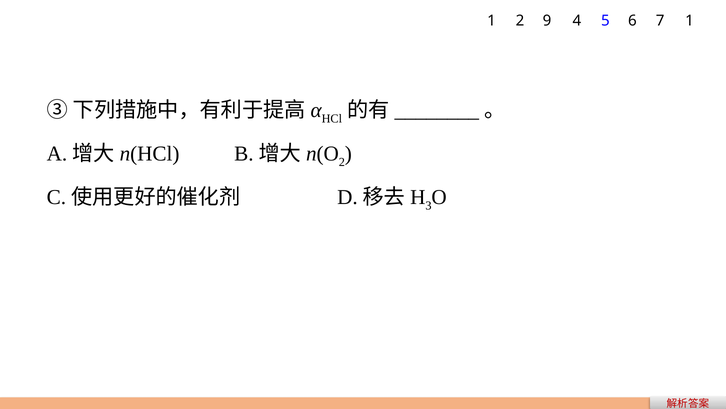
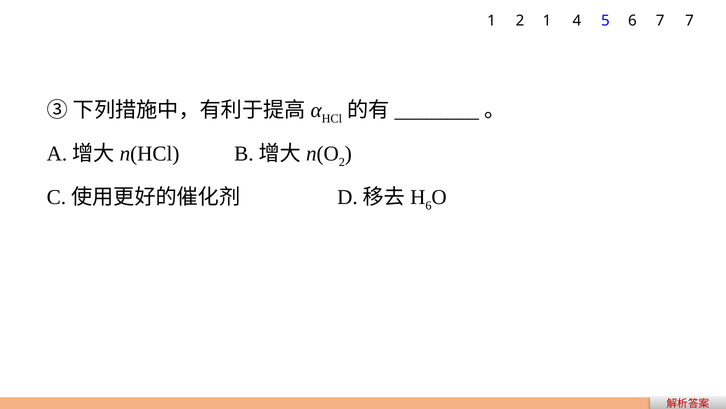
2 9: 9 -> 1 (547, 21)
7 1: 1 -> 7 (690, 21)
3: 3 -> 6 (428, 205)
